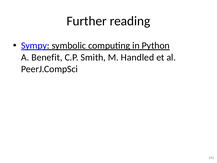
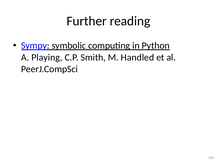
Benefit: Benefit -> Playing (47, 57)
